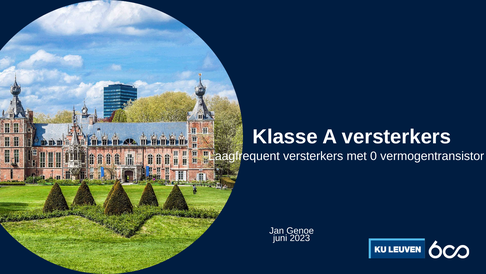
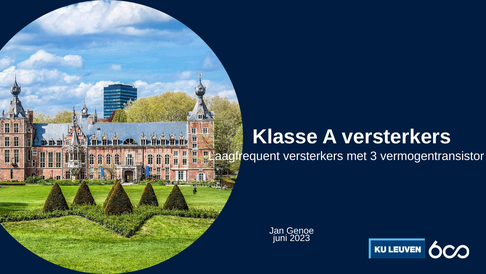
0: 0 -> 3 (374, 156)
